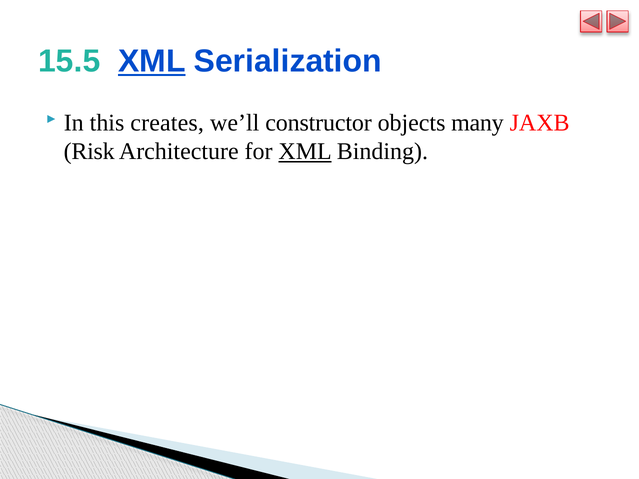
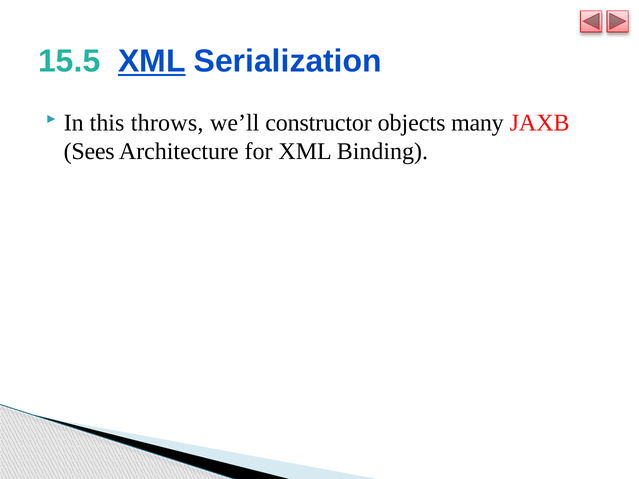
creates: creates -> throws (167, 123)
Risk: Risk -> Sees (89, 152)
XML underline: present -> none (305, 152)
